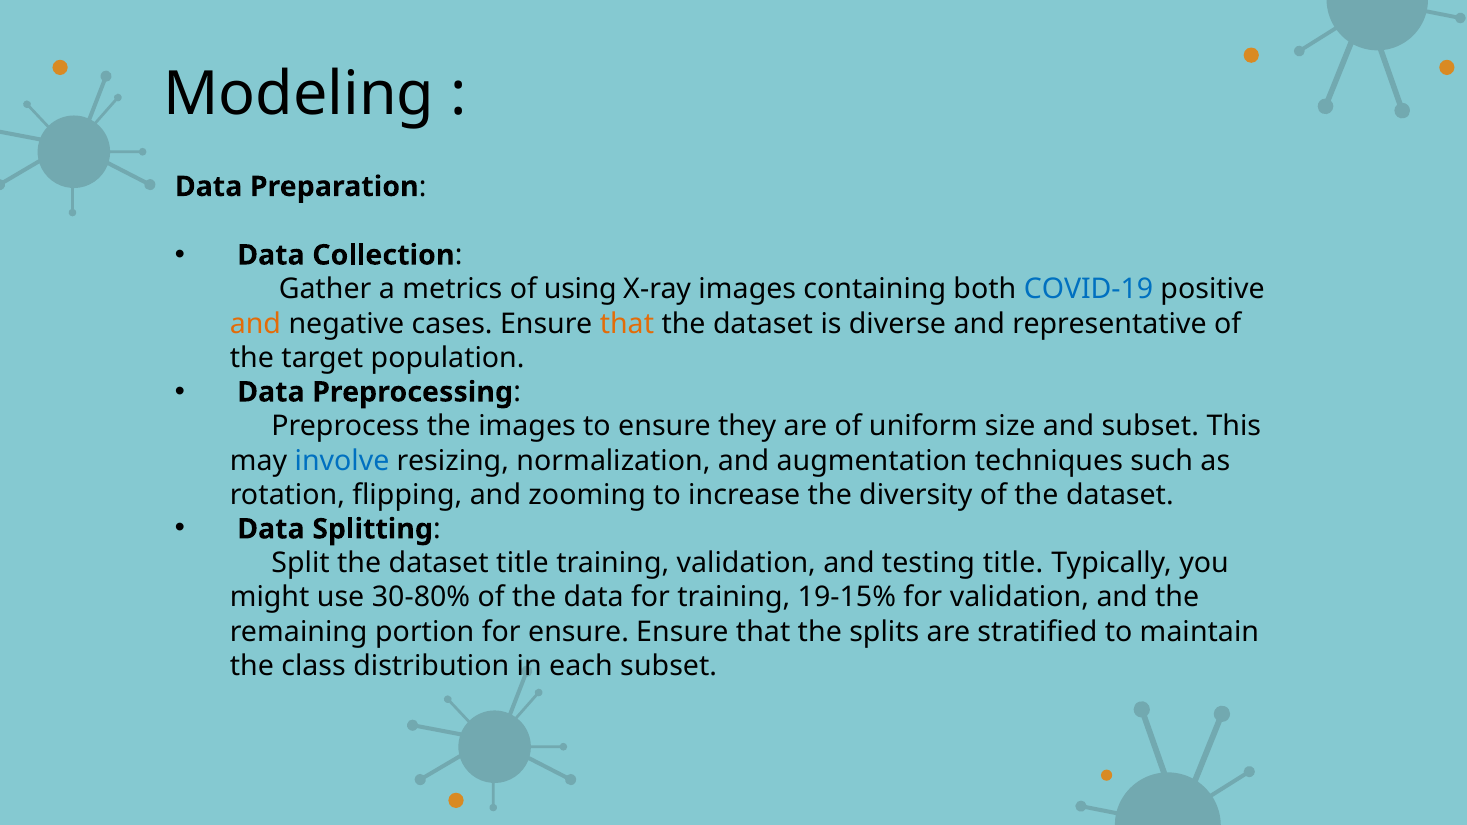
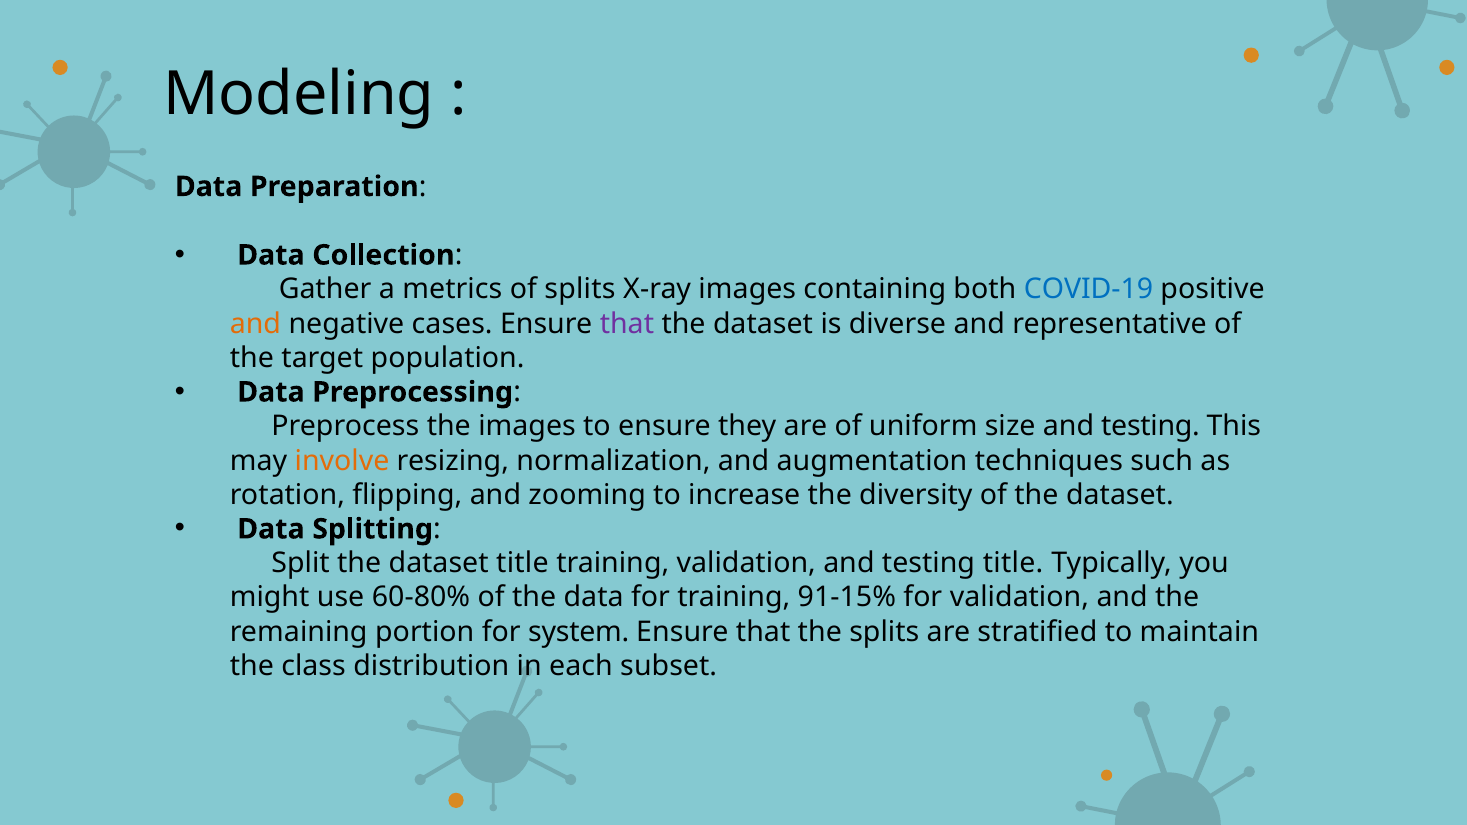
of using: using -> splits (580, 289)
that colour: orange -> purple (627, 324)
size and subset: subset -> testing (1150, 426)
involve colour: blue -> orange (342, 461)
30-80%: 30-80% -> 60-80% (421, 598)
19-15%: 19-15% -> 91-15% (847, 598)
for ensure: ensure -> system (579, 632)
